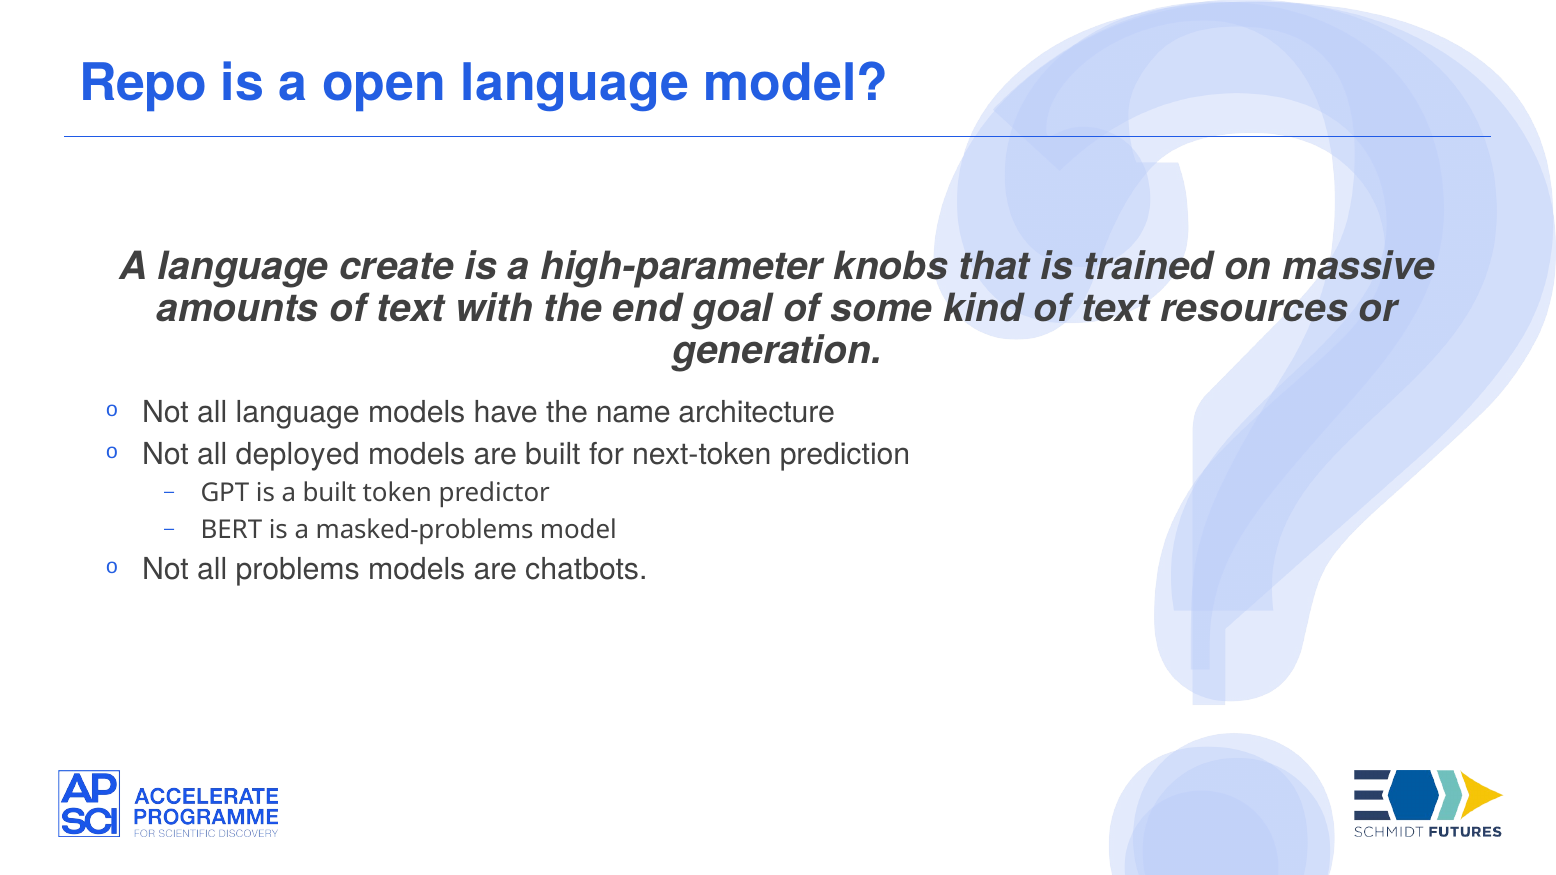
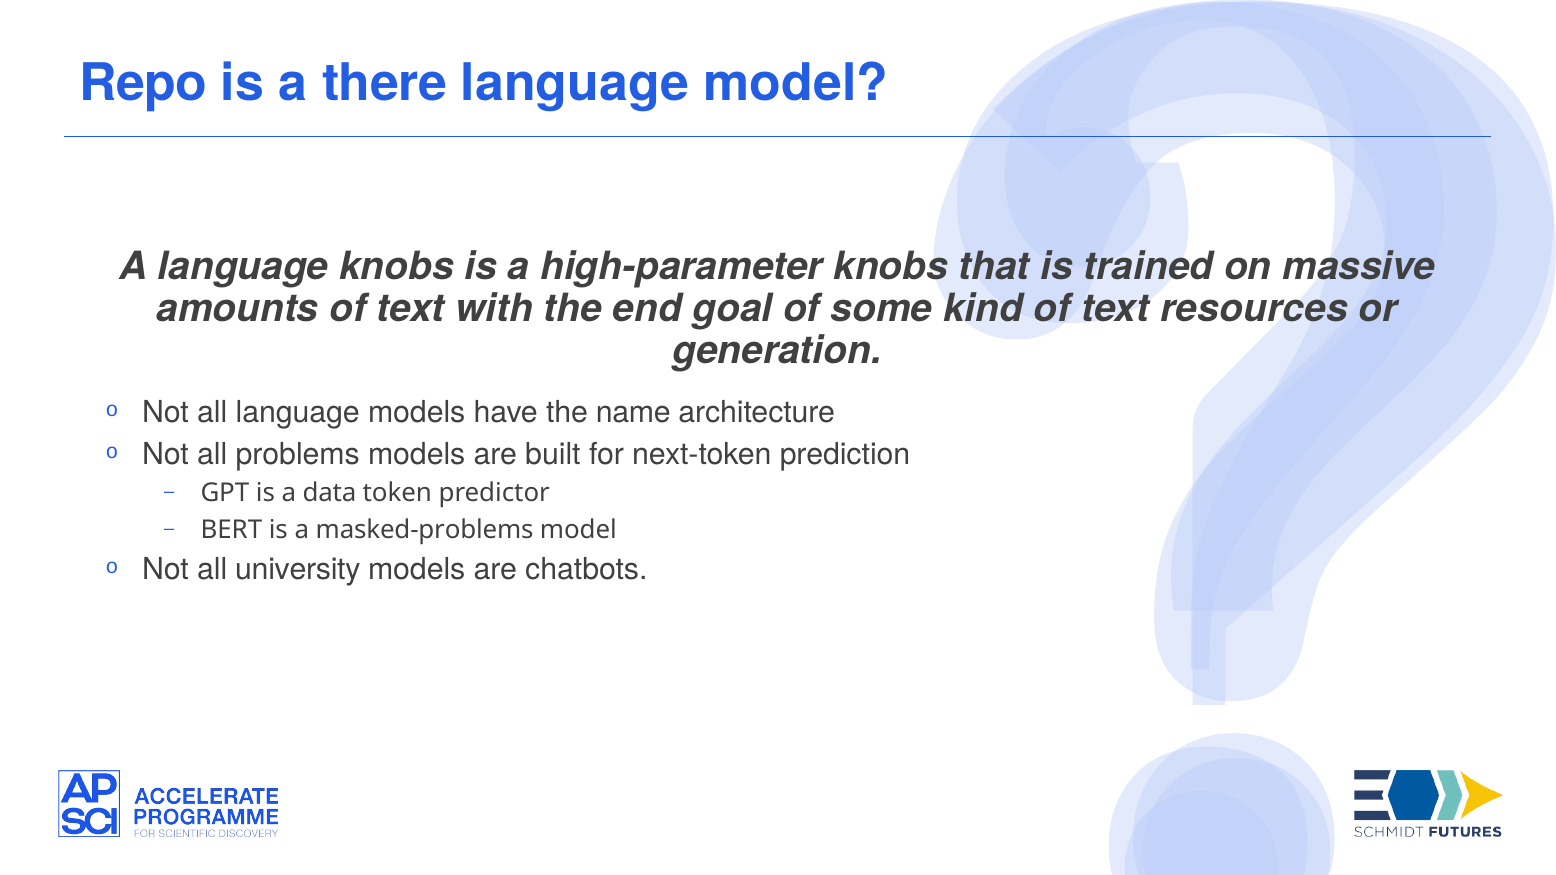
open: open -> there (384, 83)
language create: create -> knobs (397, 267)
deployed: deployed -> problems (298, 455)
a built: built -> data (329, 493)
problems: problems -> university (298, 570)
